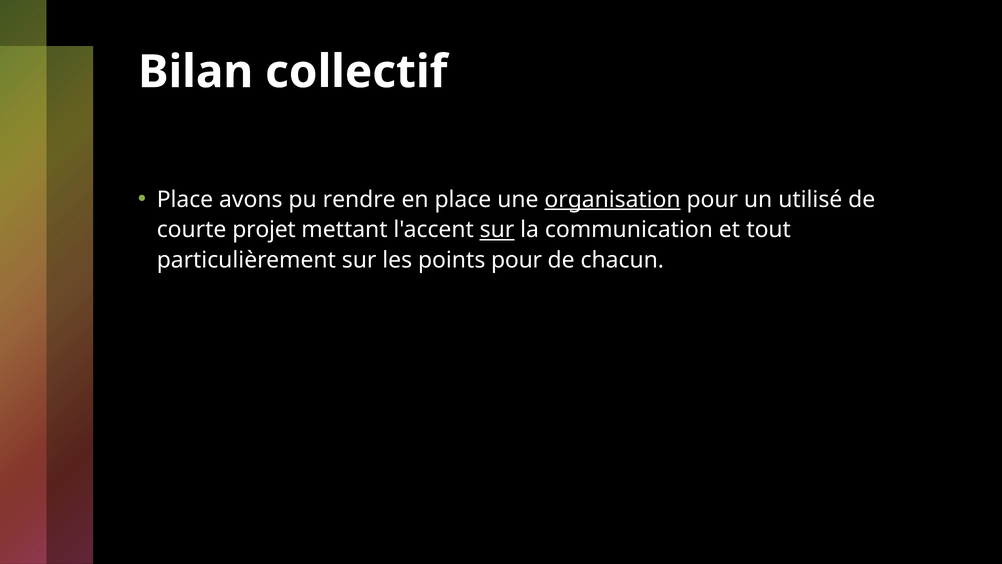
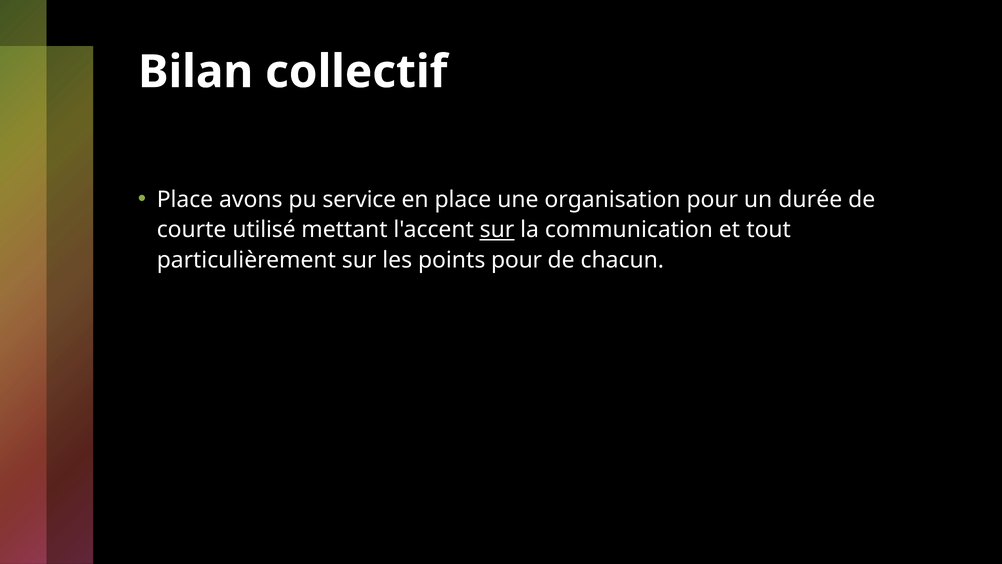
rendre: rendre -> service (359, 199)
organisation underline: present -> none (613, 199)
utilisé: utilisé -> durée (810, 199)
projet: projet -> utilisé (264, 230)
